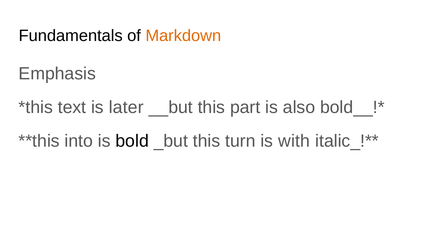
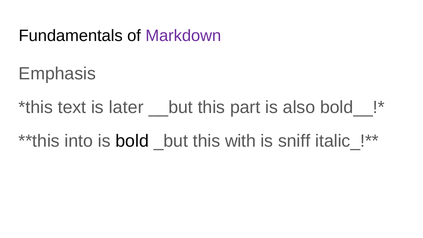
Markdown colour: orange -> purple (183, 36)
turn: turn -> with (240, 141)
with: with -> sniff (294, 141)
